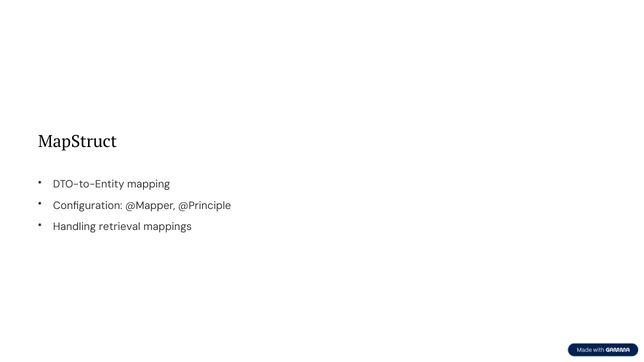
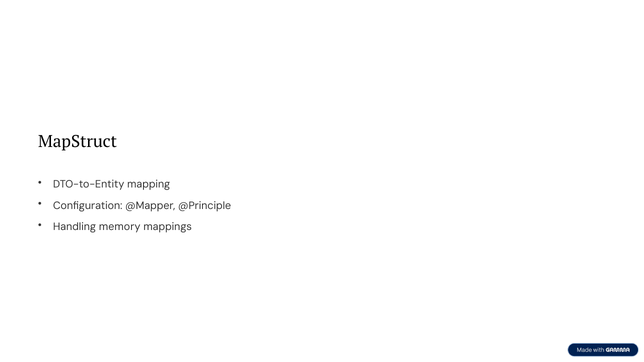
retrieval: retrieval -> memory (120, 227)
